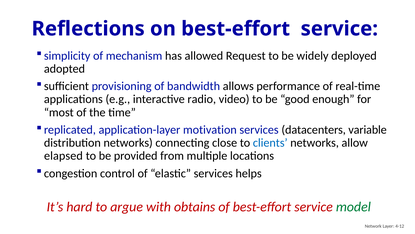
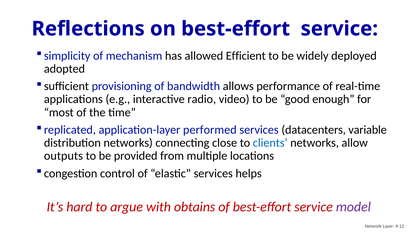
Request: Request -> Efficient (246, 56)
motivation: motivation -> performed (210, 130)
elapsed: elapsed -> outputs (63, 156)
model colour: green -> purple (353, 207)
